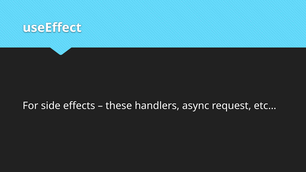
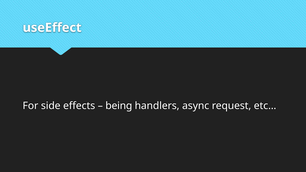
these: these -> being (119, 106)
